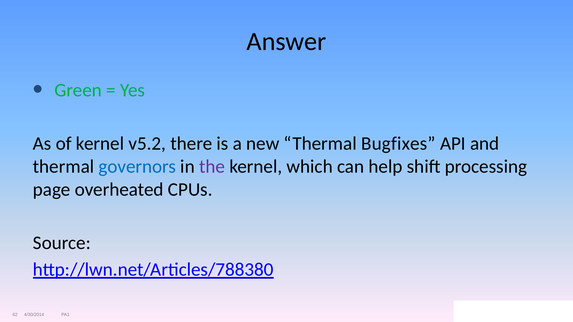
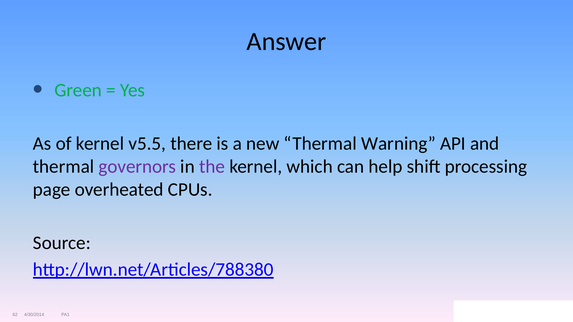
v5.2: v5.2 -> v5.5 (147, 144)
Bugfixes: Bugfixes -> Warning (398, 144)
governors colour: blue -> purple (137, 167)
